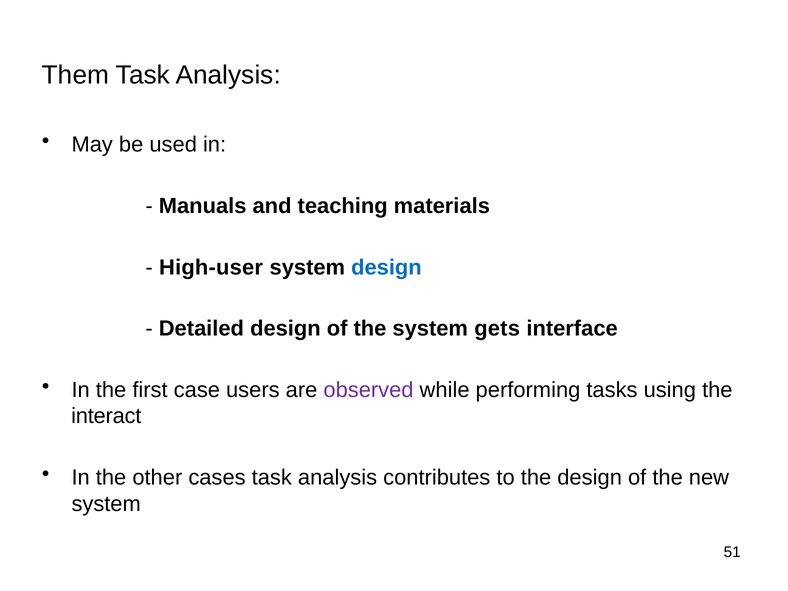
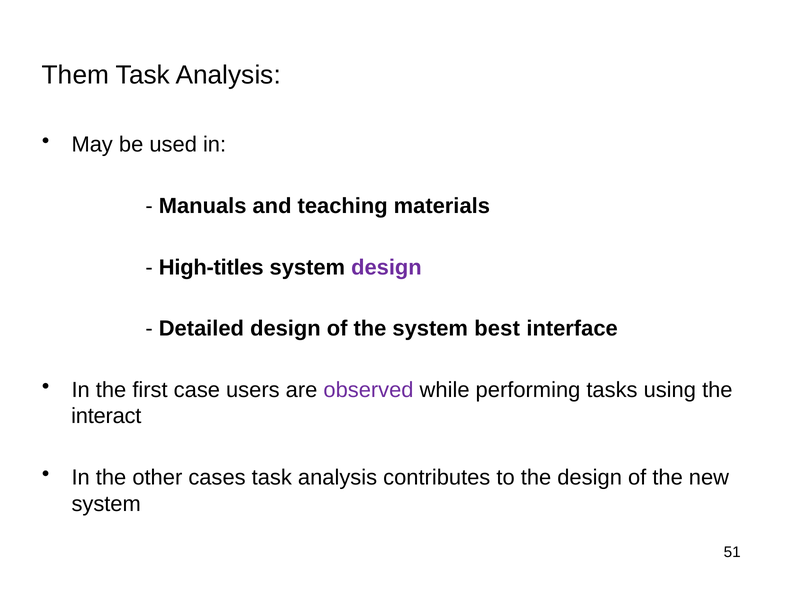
High-user: High-user -> High-titles (211, 267)
design colour: blue -> purple (386, 267)
gets: gets -> best (497, 329)
